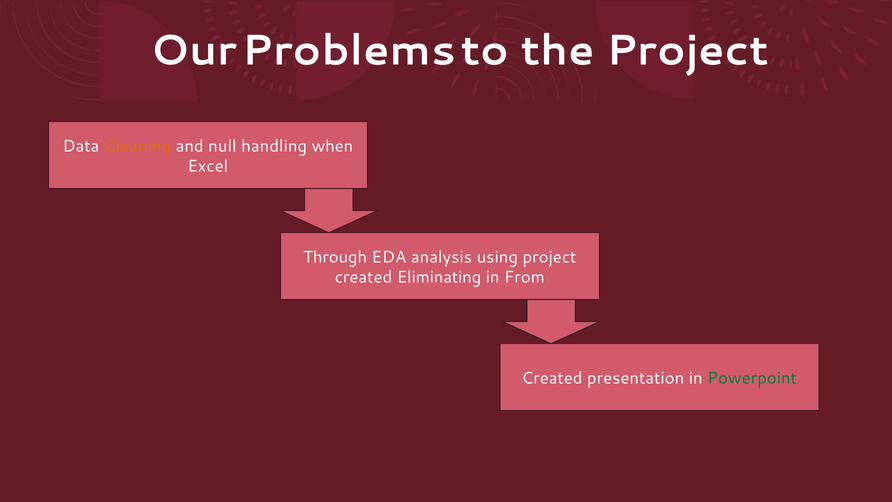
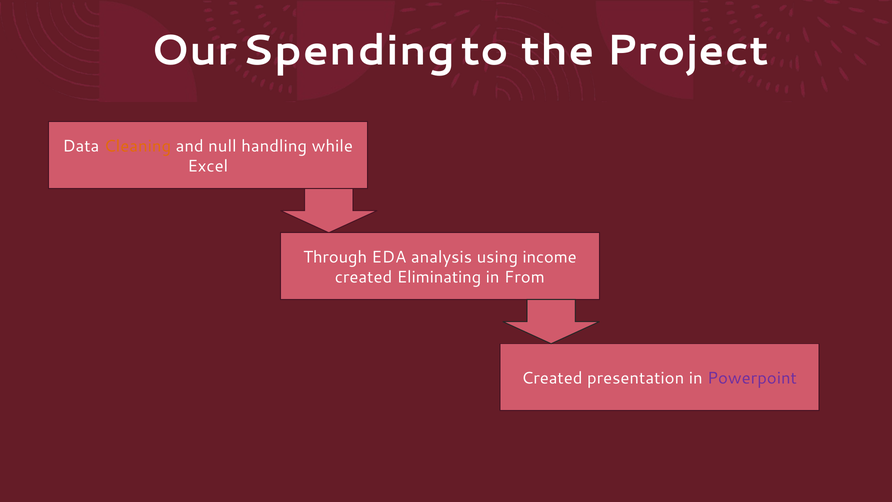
Problems: Problems -> Spending (349, 51)
when: when -> while (332, 146)
using project: project -> income (550, 257)
Powerpoint colour: green -> purple (752, 378)
